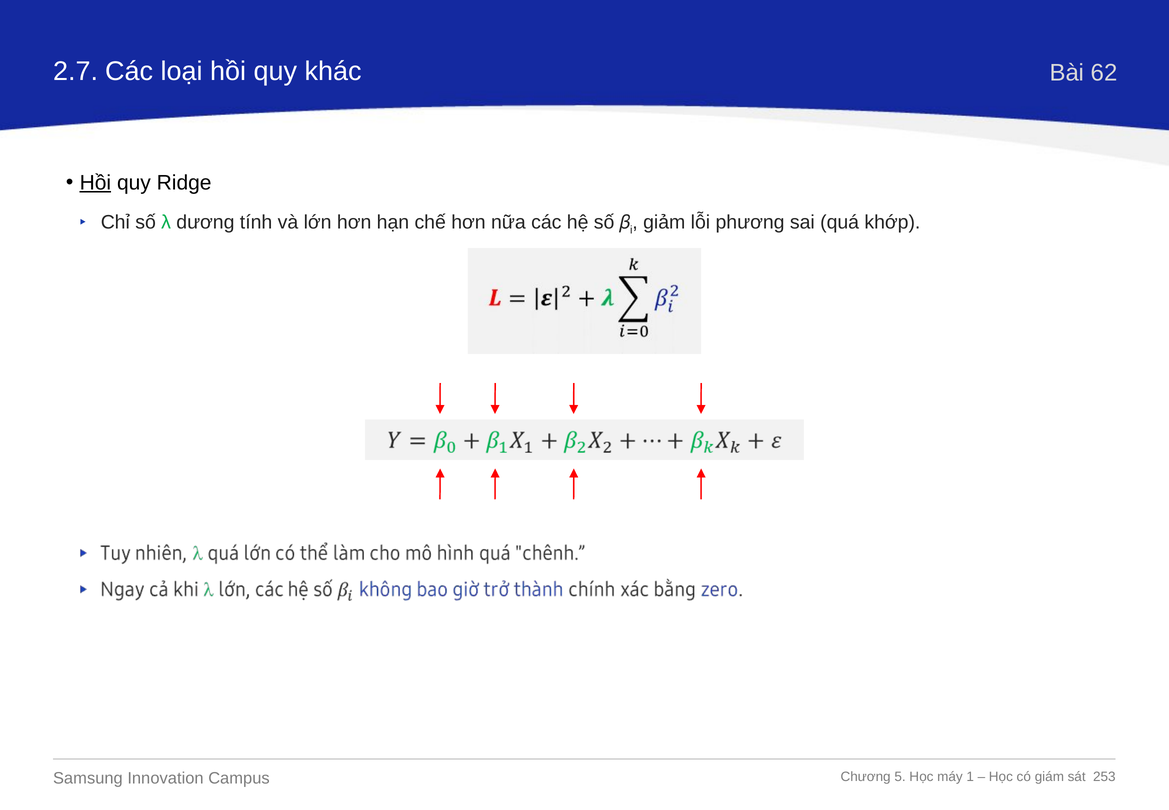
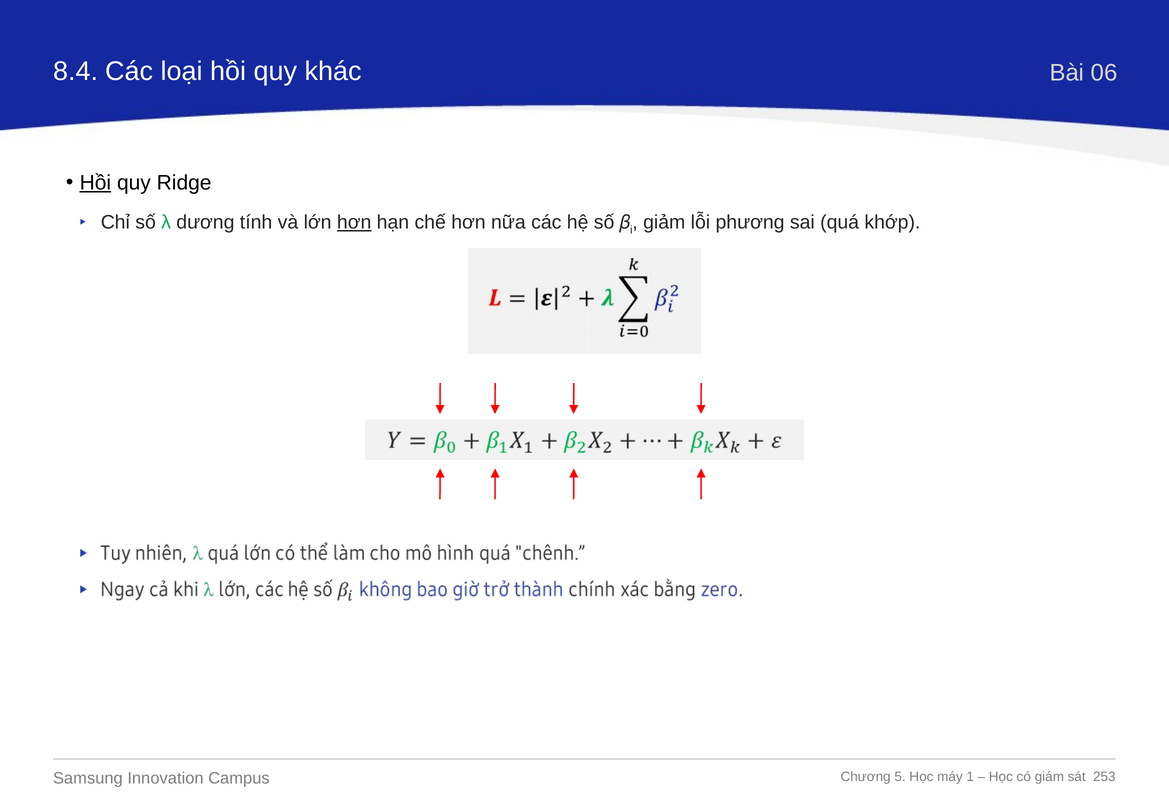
2.7: 2.7 -> 8.4 (76, 71)
62: 62 -> 06 (1104, 73)
hơn underline: none -> present (354, 222)
